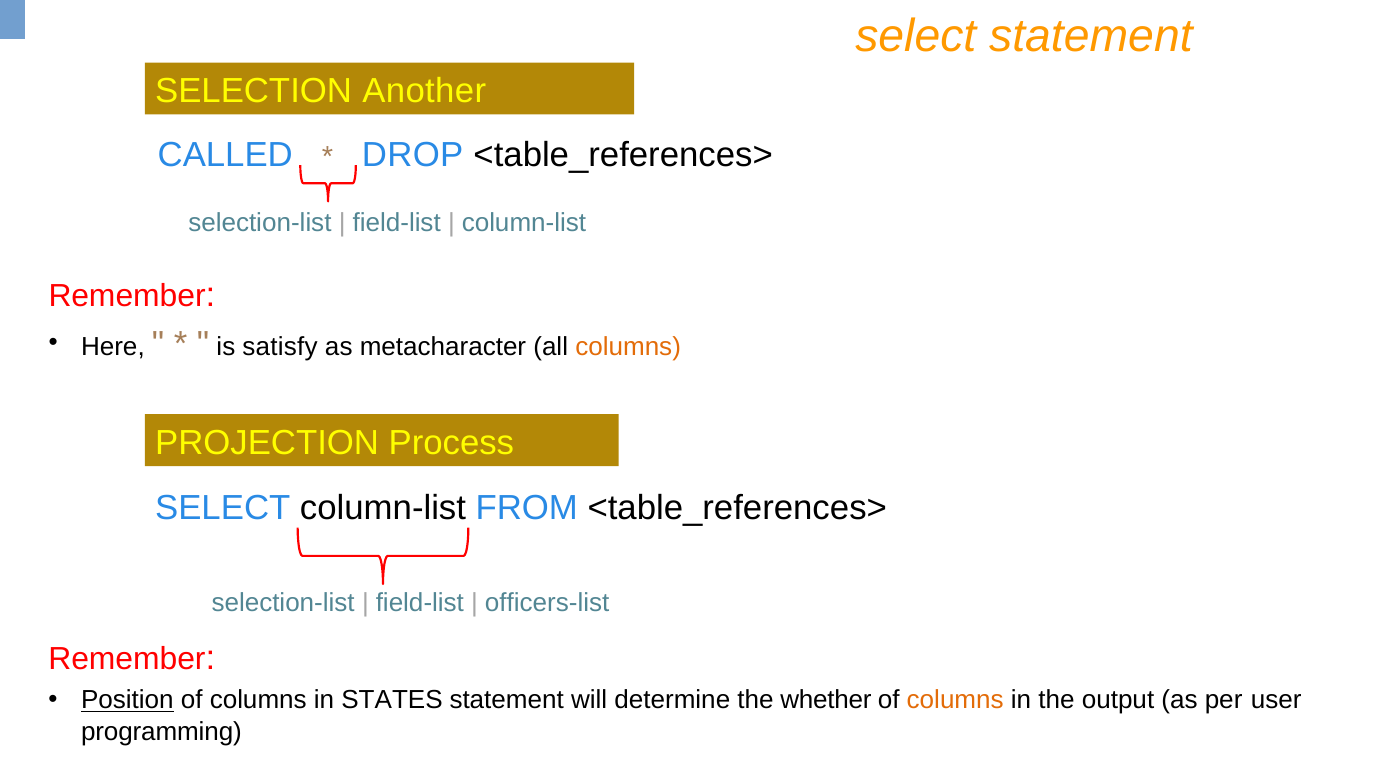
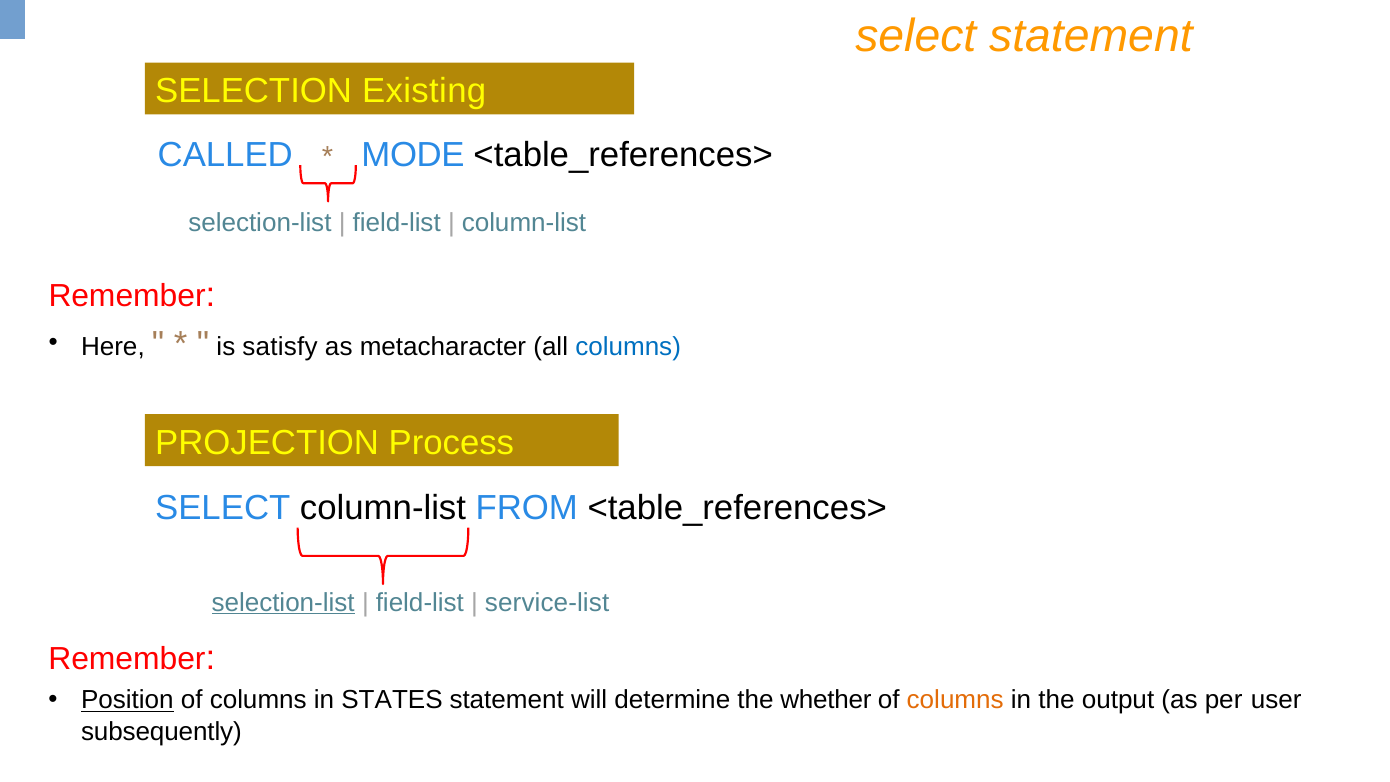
Another: Another -> Existing (424, 91)
DROP: DROP -> MODE (413, 155)
columns colour: orange -> blue (628, 347)
selection-list underline: none -> present (283, 602)
officers-list: officers-list -> service-list (547, 602)
programming: programming -> subsequently (161, 732)
